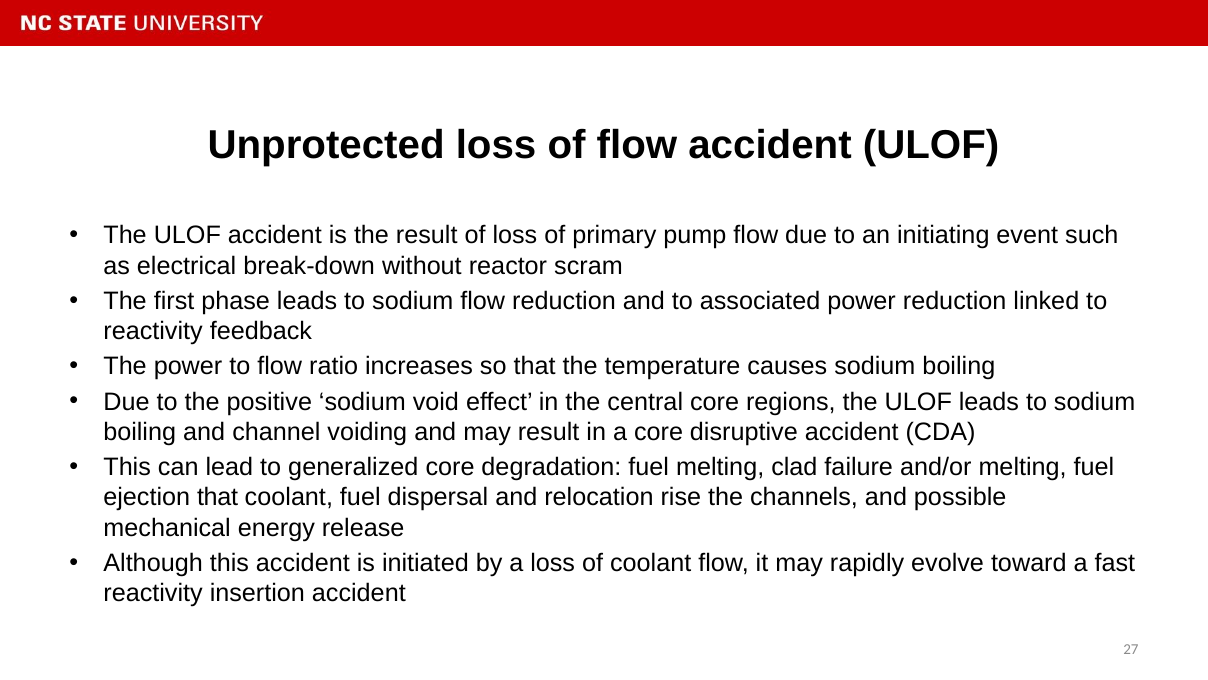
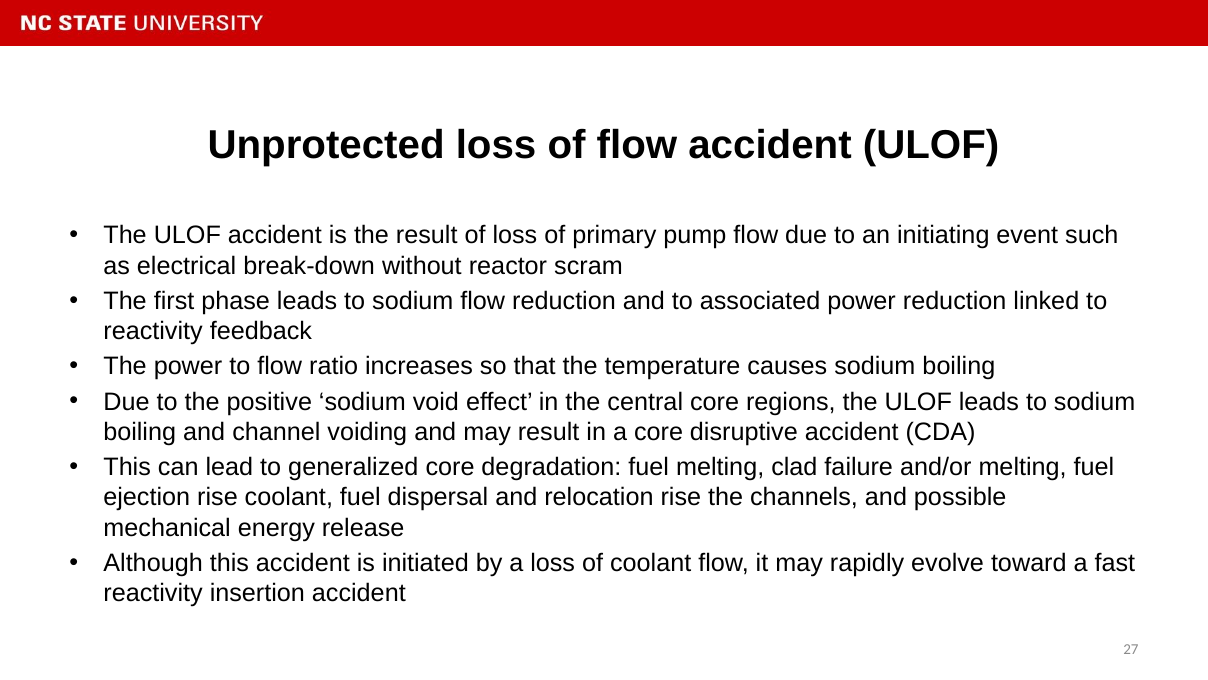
ejection that: that -> rise (217, 497)
